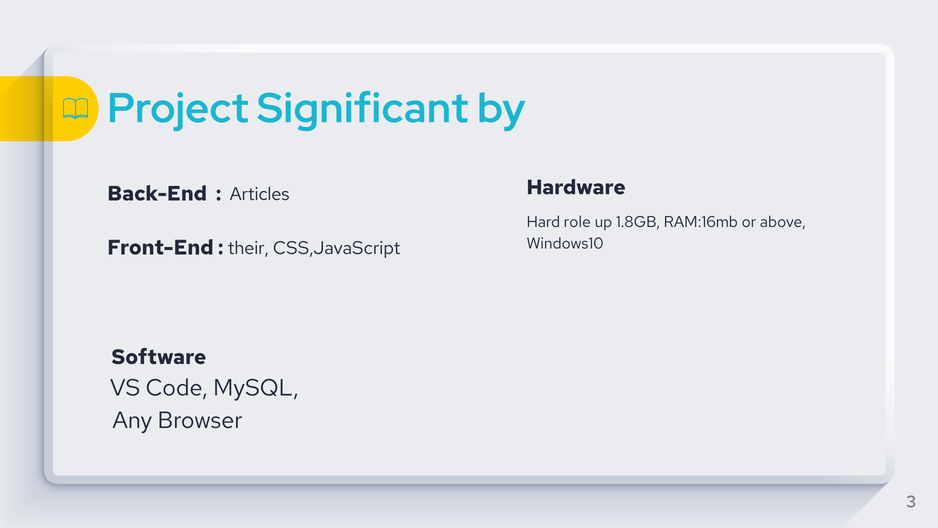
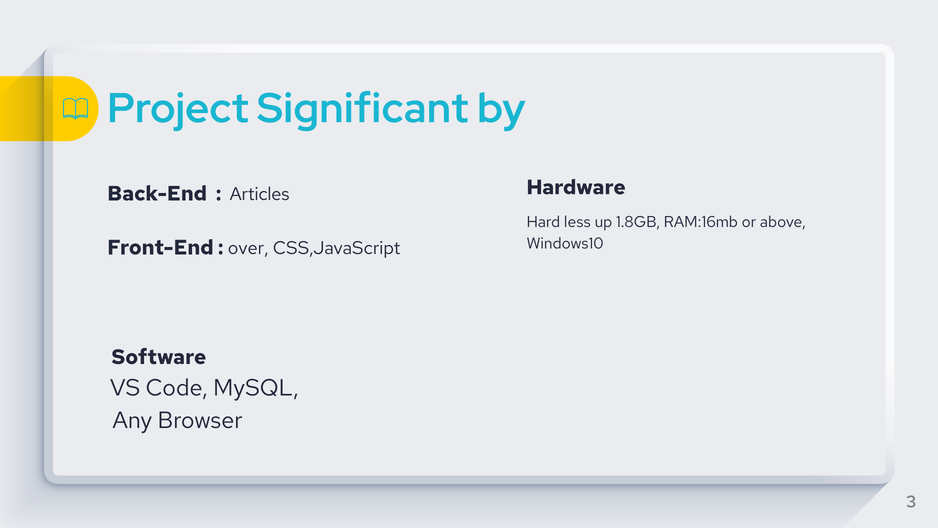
role: role -> less (577, 222)
their: their -> over (248, 248)
